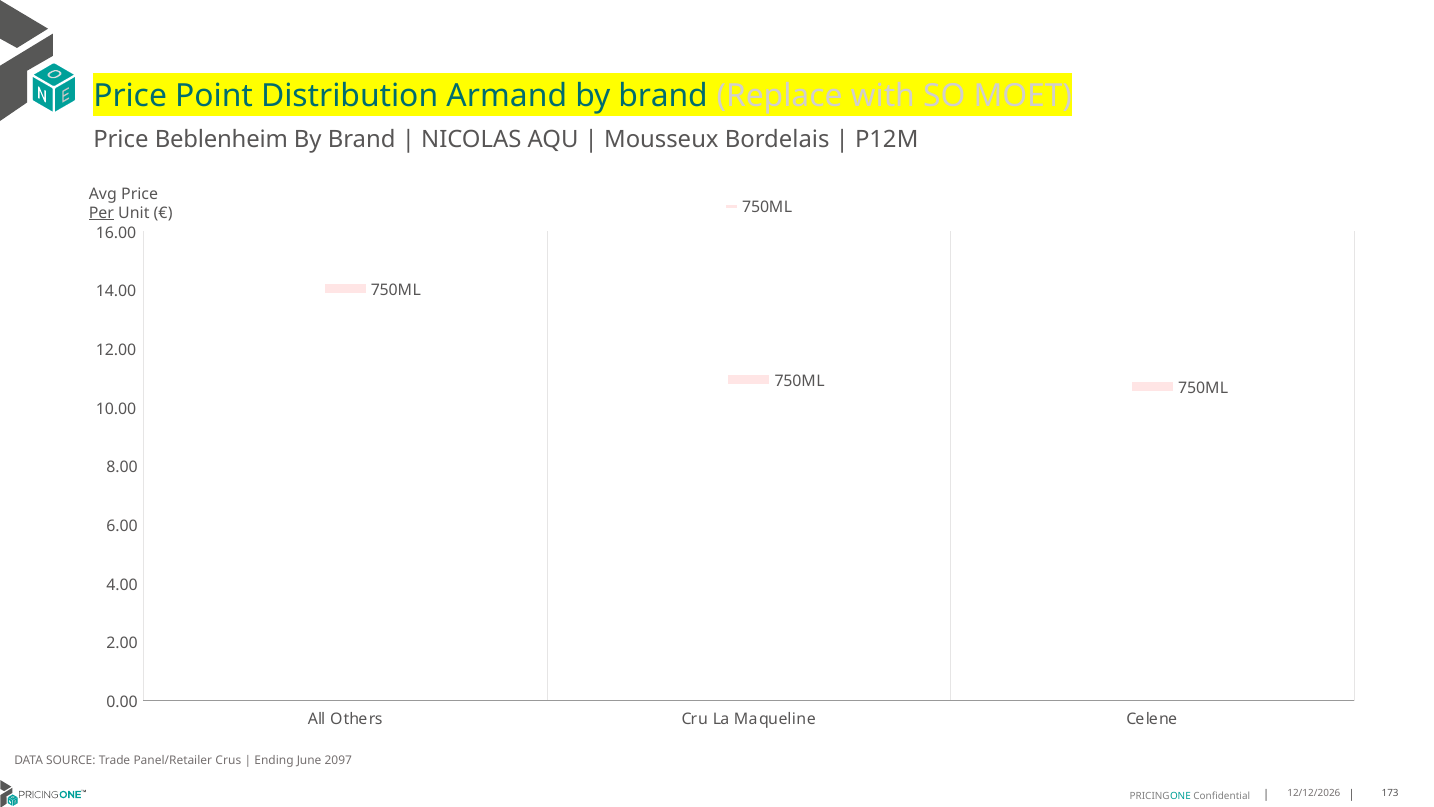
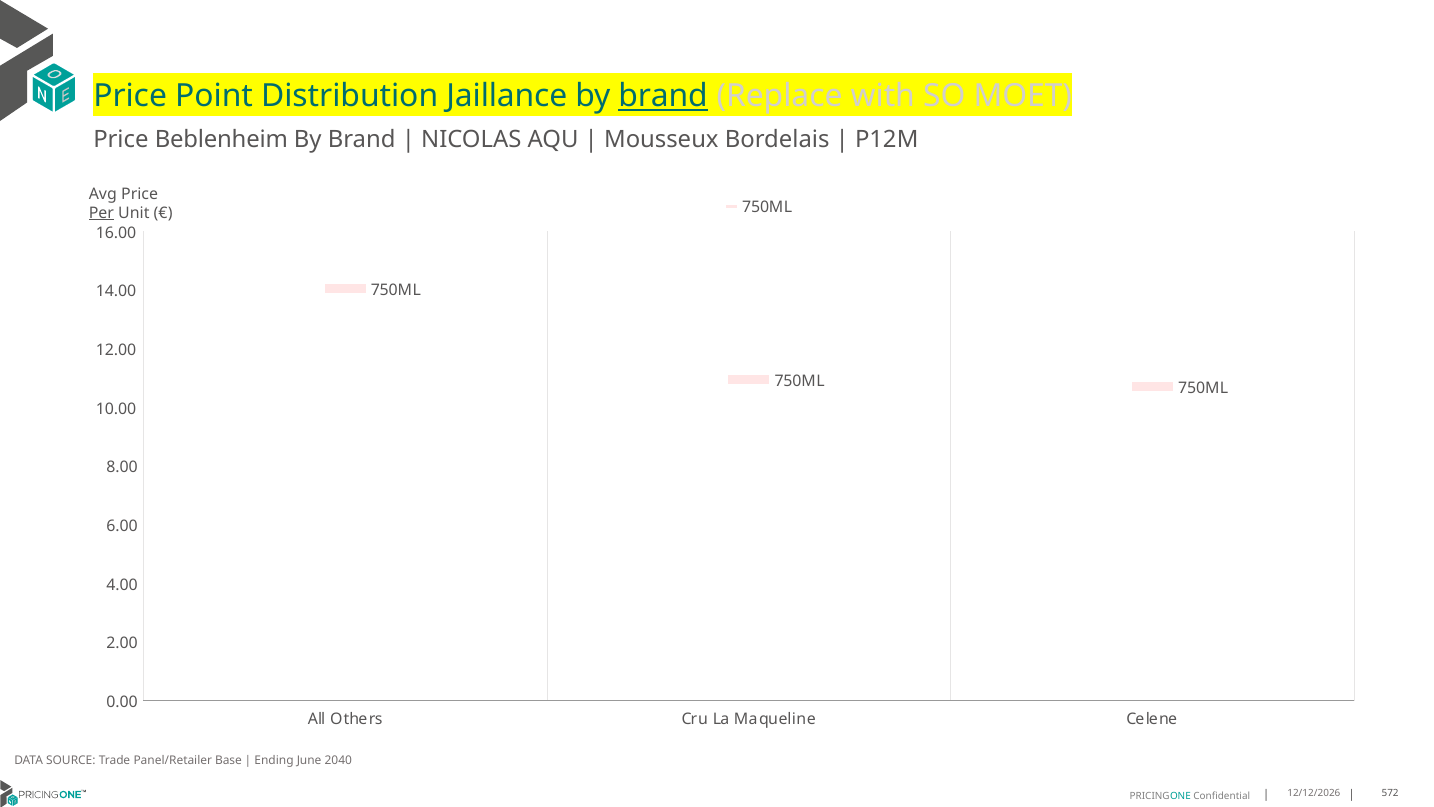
Armand: Armand -> Jaillance (507, 96)
brand underline: none -> present (663, 96)
Crus: Crus -> Base (229, 760)
2097: 2097 -> 2040 (338, 760)
173: 173 -> 572 (1390, 793)
